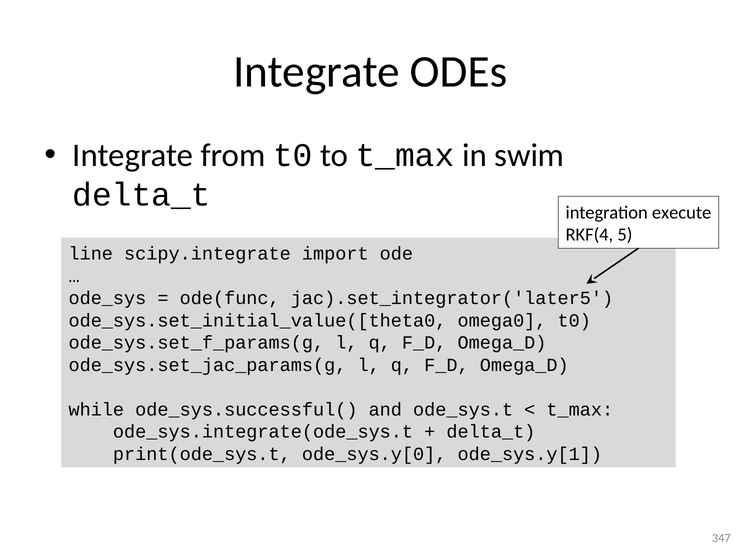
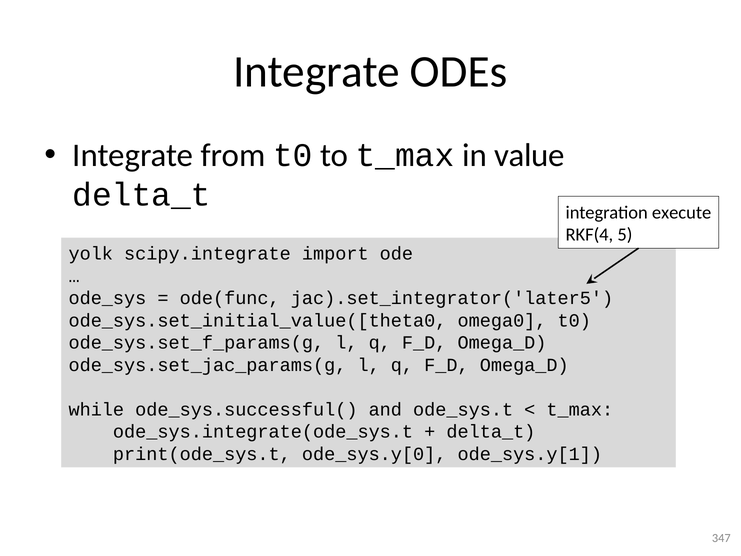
swim: swim -> value (529, 155)
line: line -> yolk (91, 254)
